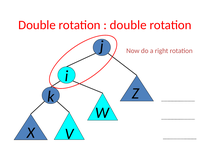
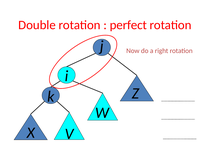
double: double -> perfect (128, 25)
